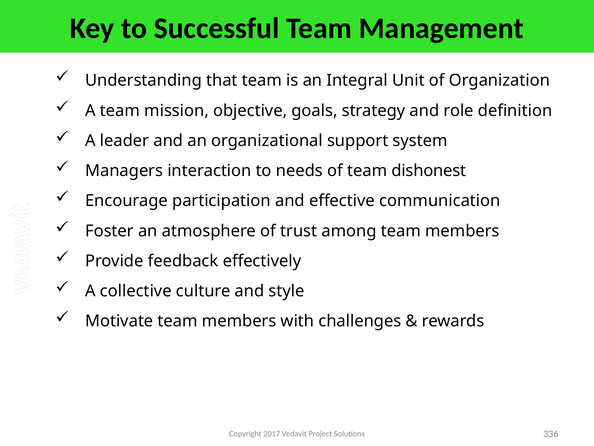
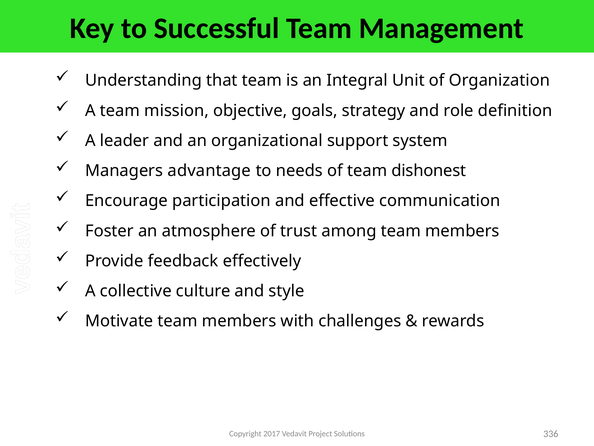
interaction: interaction -> advantage (209, 171)
